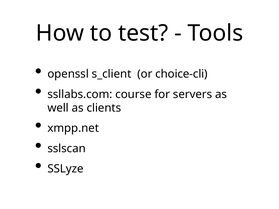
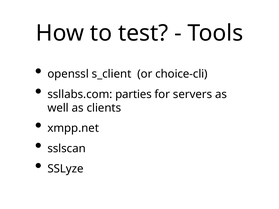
course: course -> parties (133, 94)
